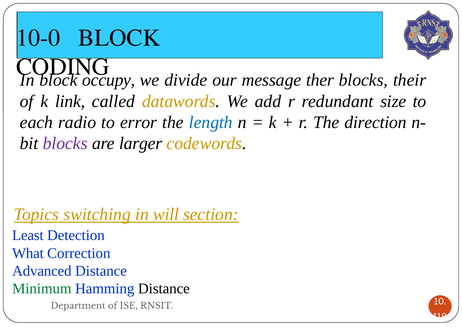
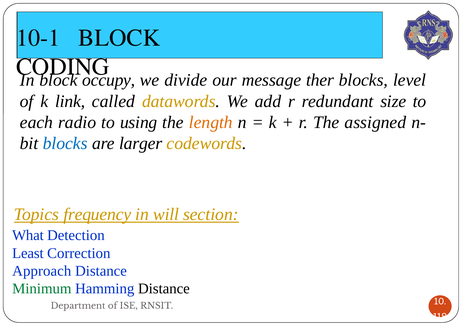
10-0: 10-0 -> 10-1 (38, 38)
their: their -> level (410, 80)
error: error -> using (139, 122)
length colour: blue -> orange (211, 122)
direction: direction -> assigned (375, 122)
blocks colour: purple -> blue (65, 143)
switching: switching -> frequency (97, 214)
Least: Least -> What (28, 235)
What: What -> Least (28, 253)
Advanced: Advanced -> Approach (42, 271)
